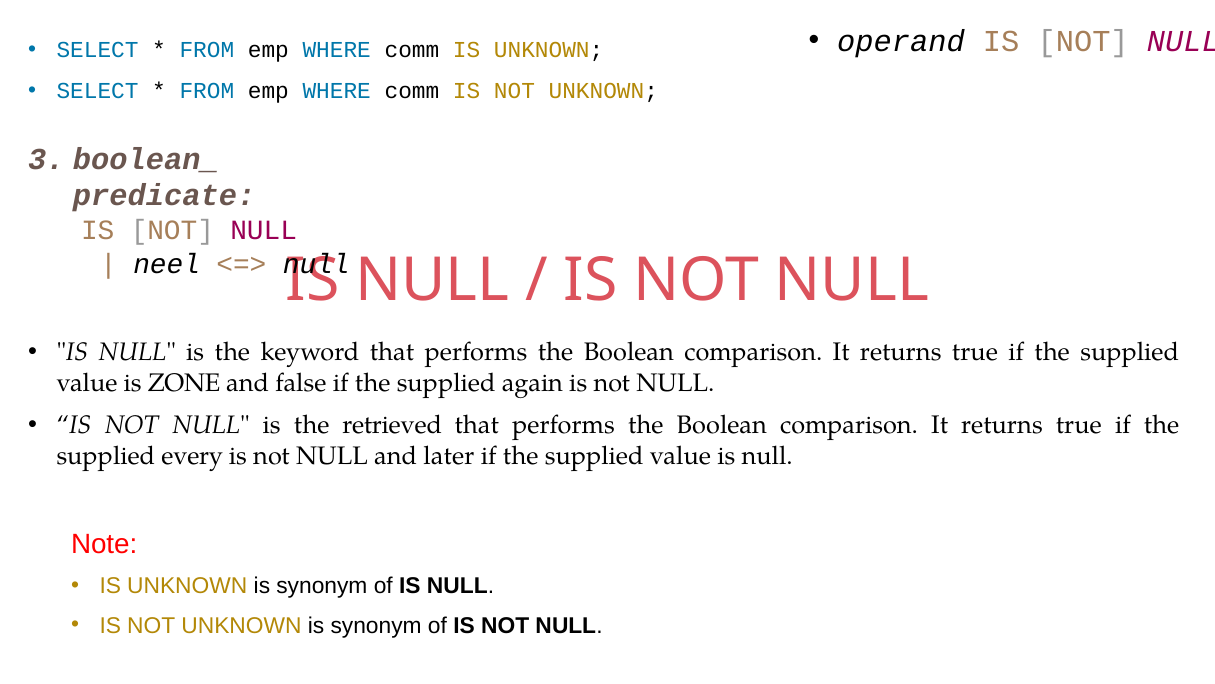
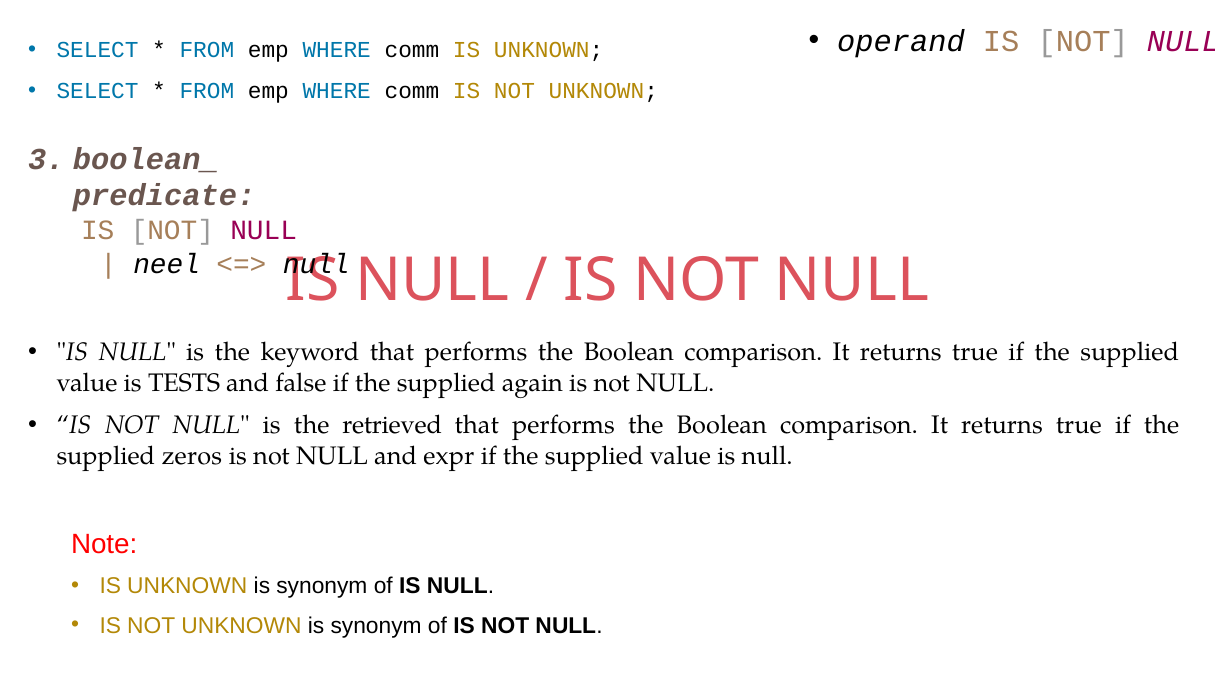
ZONE: ZONE -> TESTS (184, 383)
every: every -> zeros (192, 456)
later: later -> expr (449, 456)
